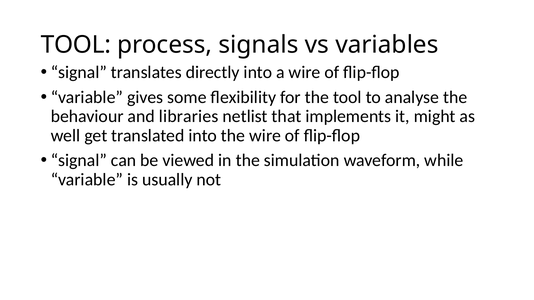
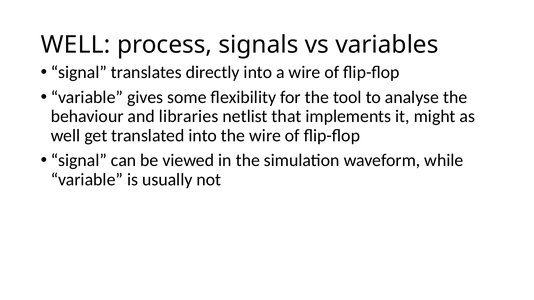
TOOL: TOOL -> WELL (76, 45)
